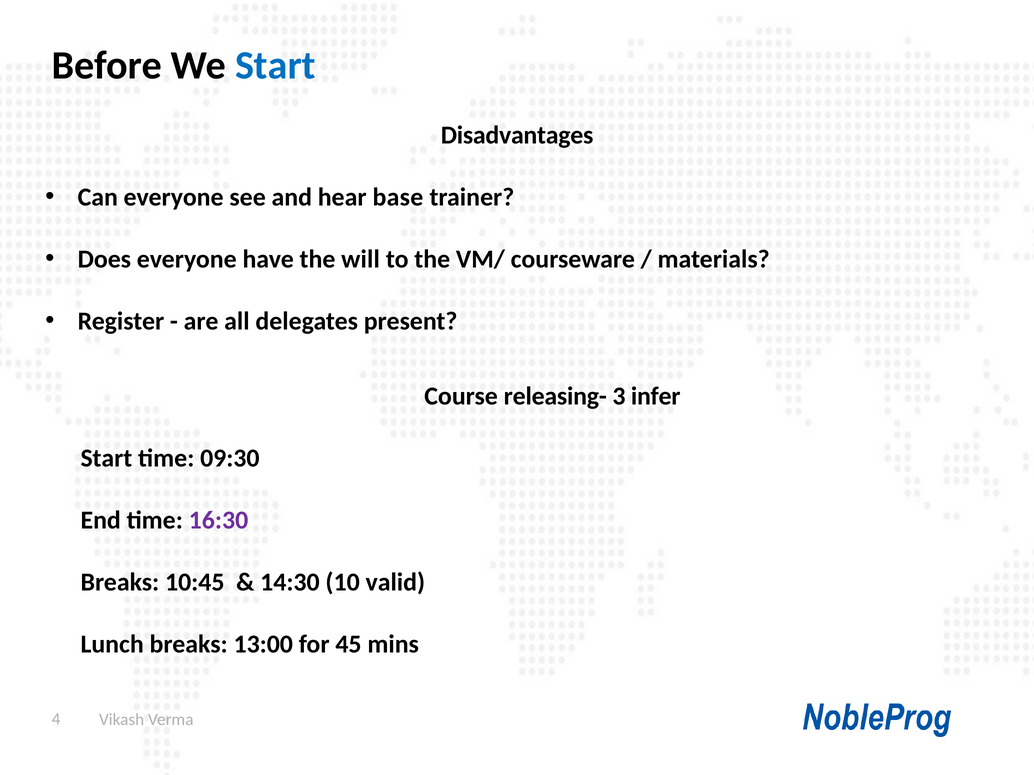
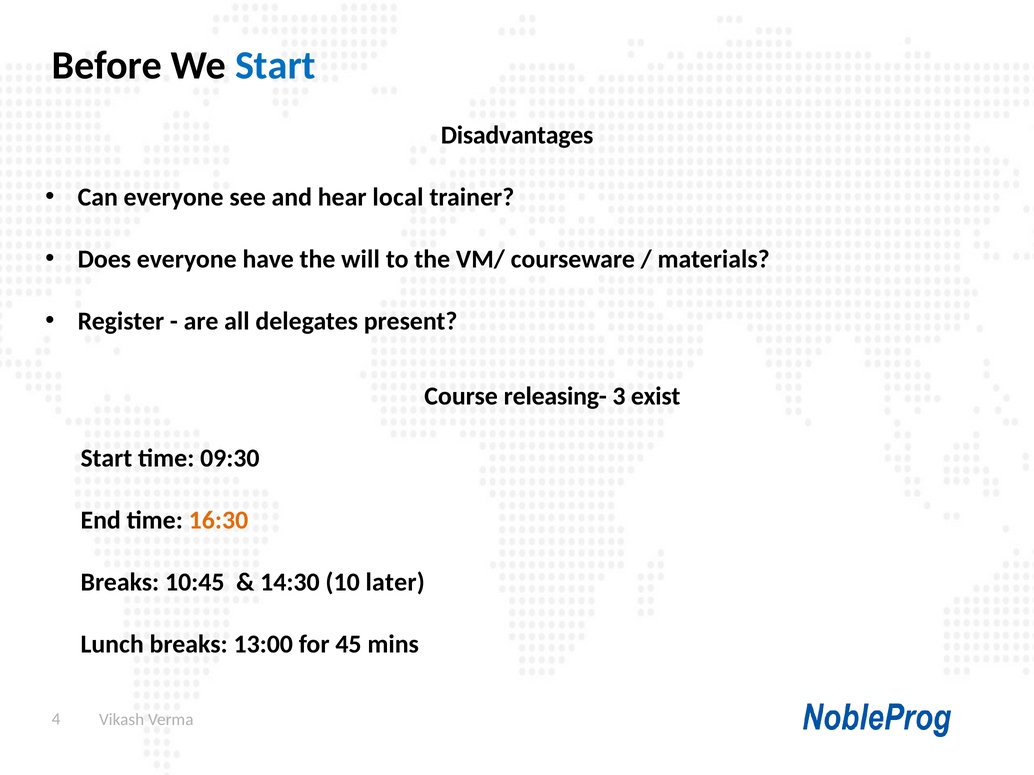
base: base -> local (398, 197)
infer: infer -> exist (656, 396)
16:30 colour: purple -> orange (219, 520)
valid: valid -> later (395, 582)
